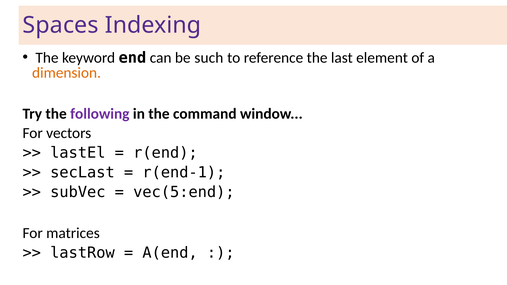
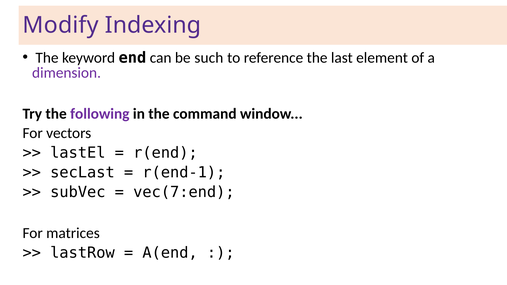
Spaces: Spaces -> Modify (61, 25)
dimension colour: orange -> purple (67, 73)
vec(5:end: vec(5:end -> vec(7:end (184, 192)
